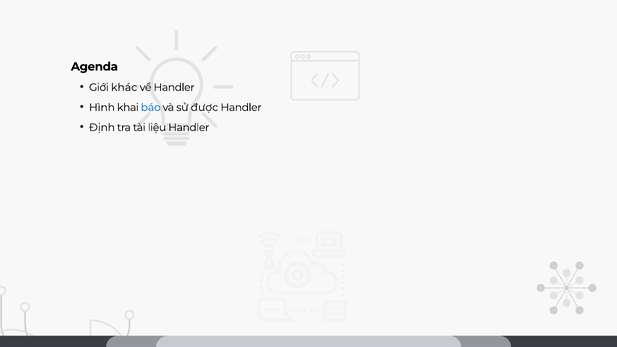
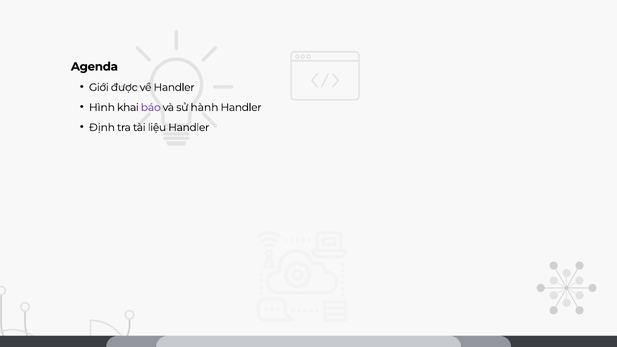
khác: khác -> được (124, 87)
báo colour: blue -> purple (151, 107)
được: được -> hành (204, 107)
